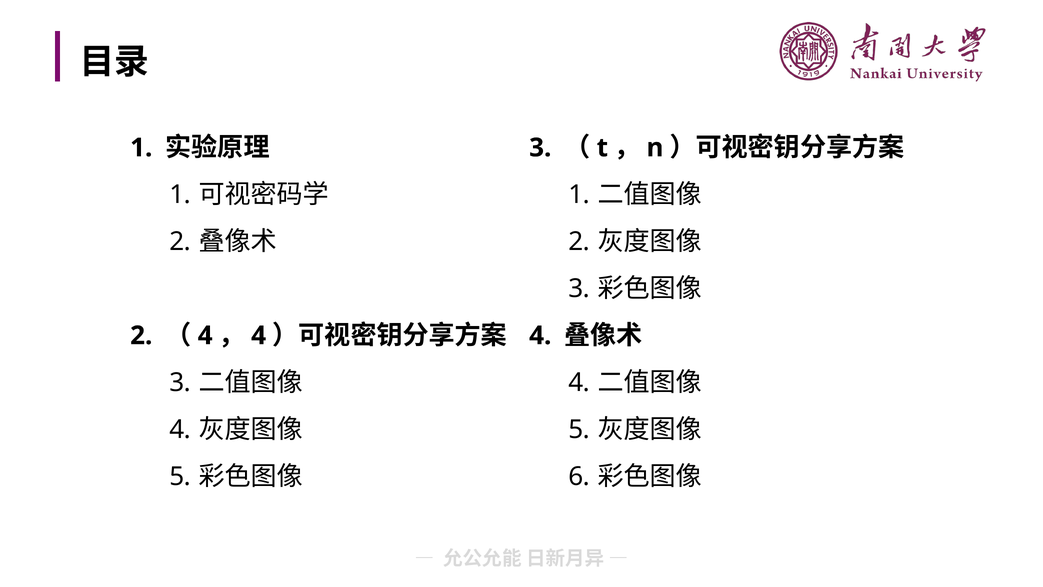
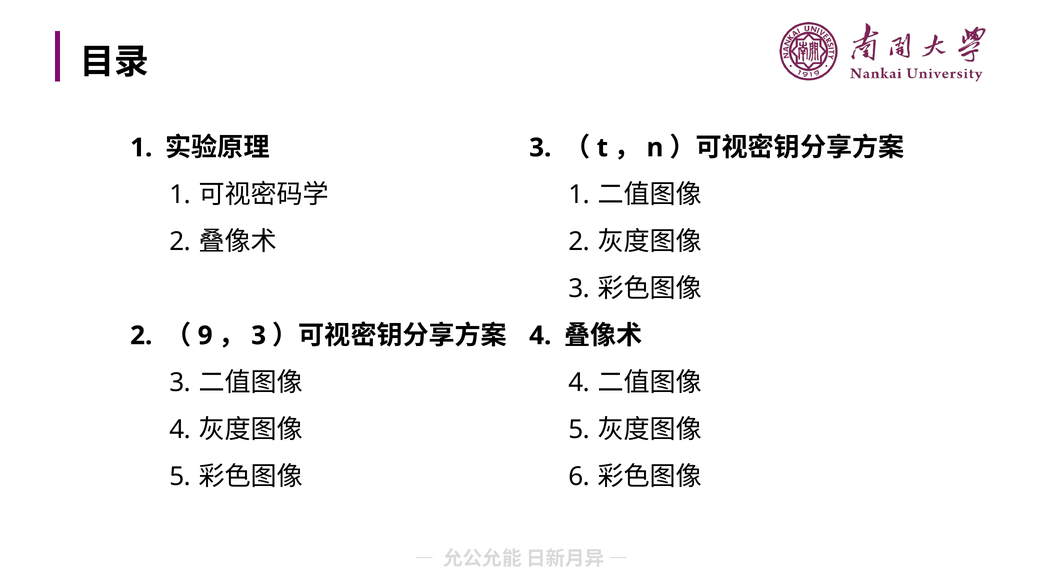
4: 4 -> 9 (205, 335)
4: 4 -> 3 (259, 335)
